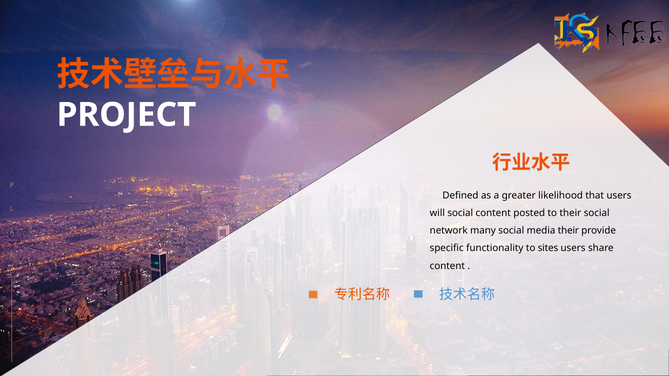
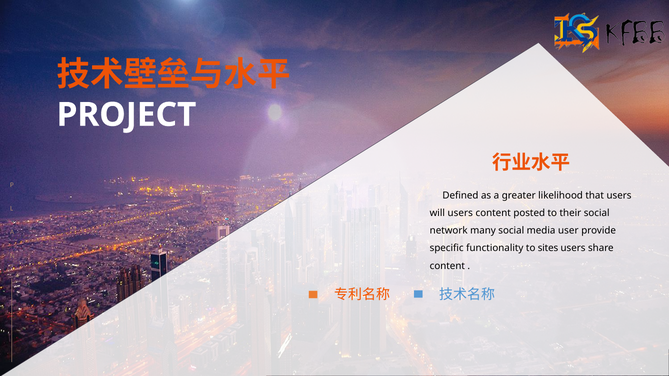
will social: social -> users (460, 213)
media their: their -> user (568, 231)
